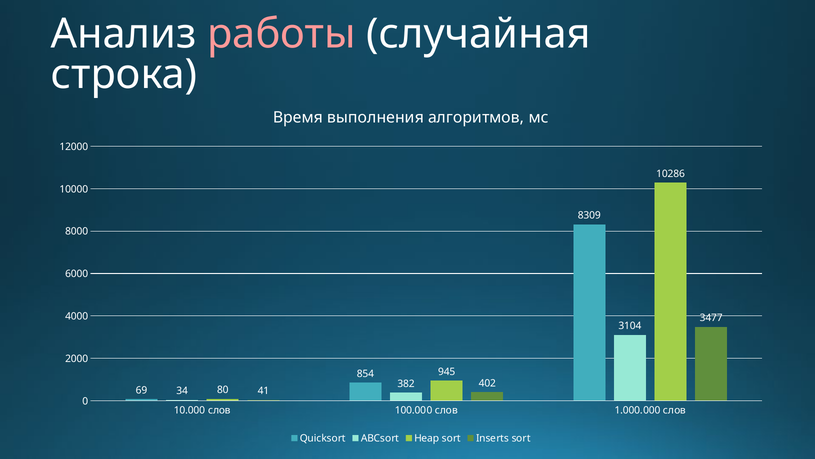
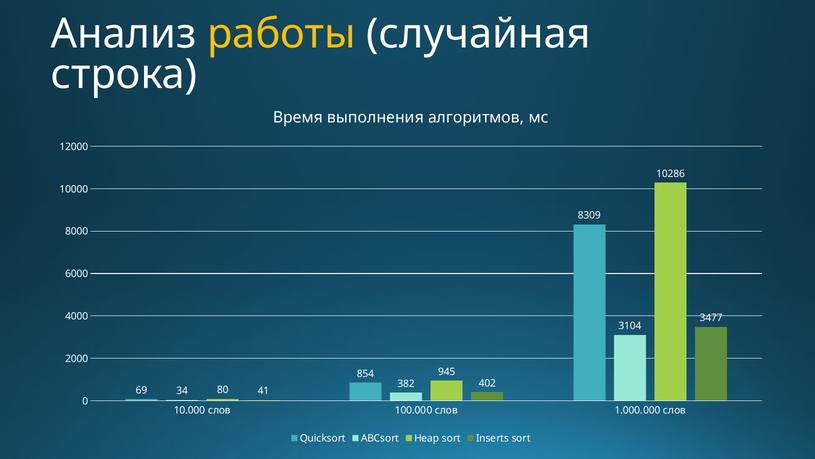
работы colour: pink -> yellow (282, 34)
